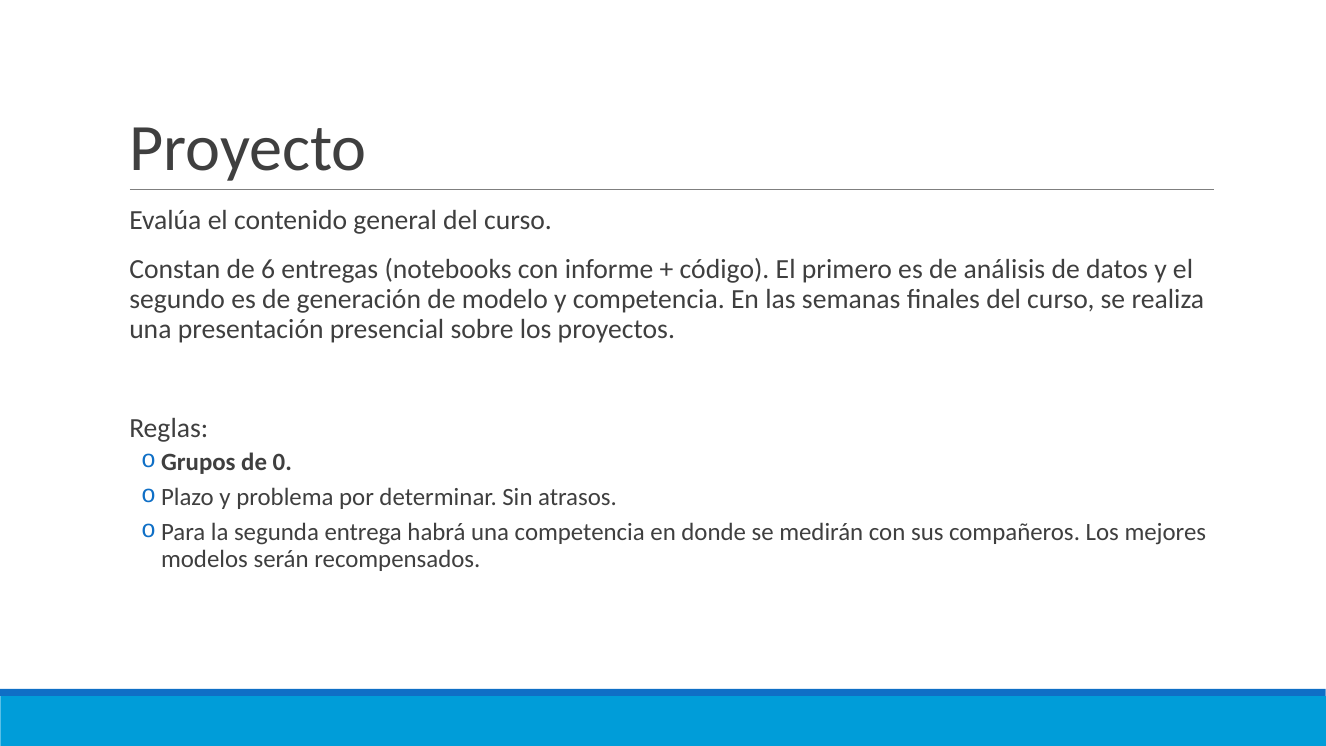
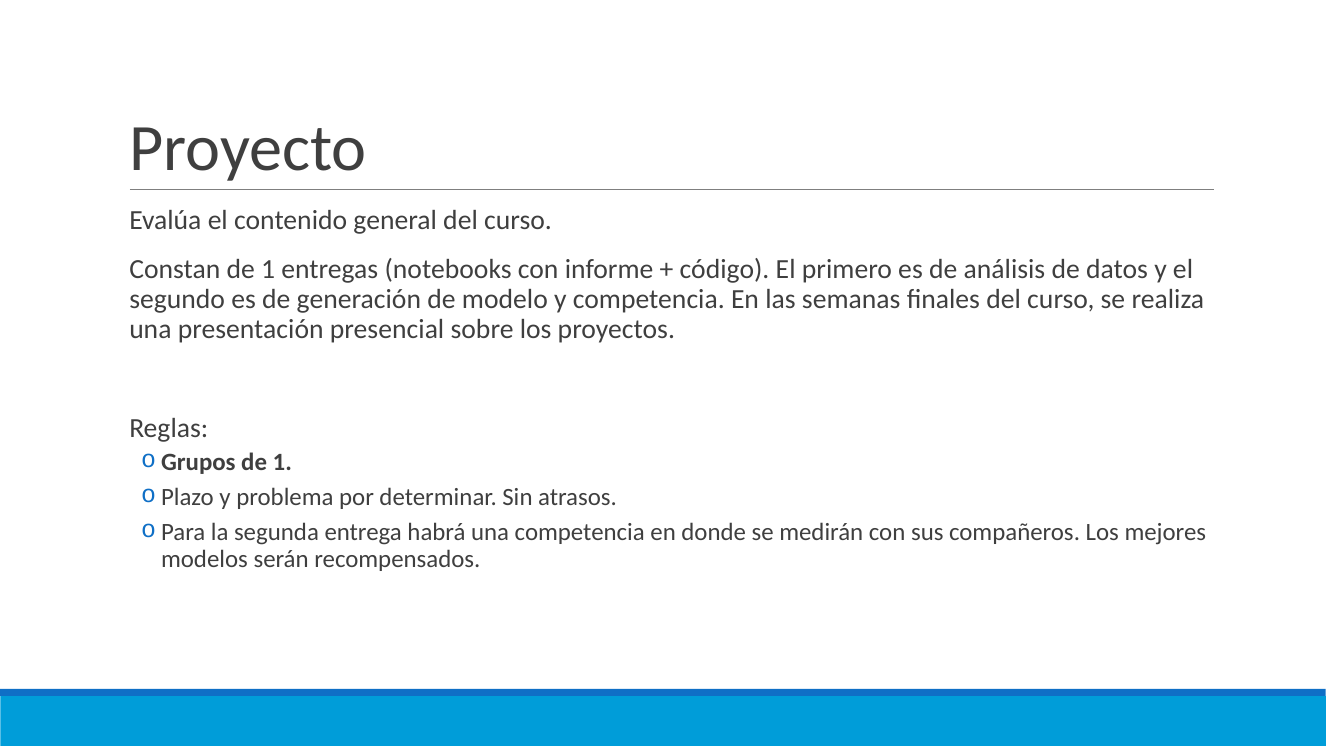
Constan de 6: 6 -> 1 (268, 270)
0: 0 -> 1 (282, 462)
